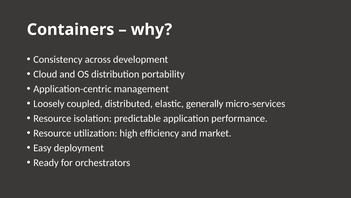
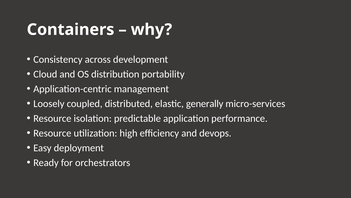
market: market -> devops (215, 133)
